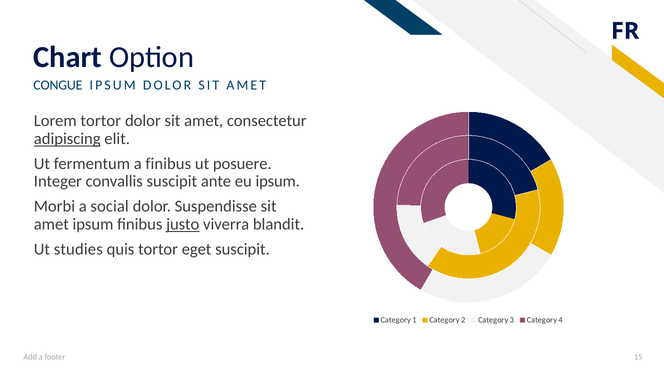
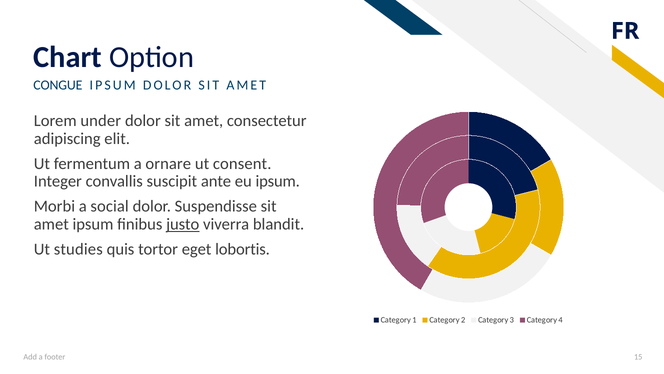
Lorem tortor: tortor -> under (101, 121)
adipiscing underline: present -> none (67, 138)
a finibus: finibus -> ornare (168, 163)
posuere: posuere -> consent (242, 163)
eget suscipit: suscipit -> lobortis (243, 249)
